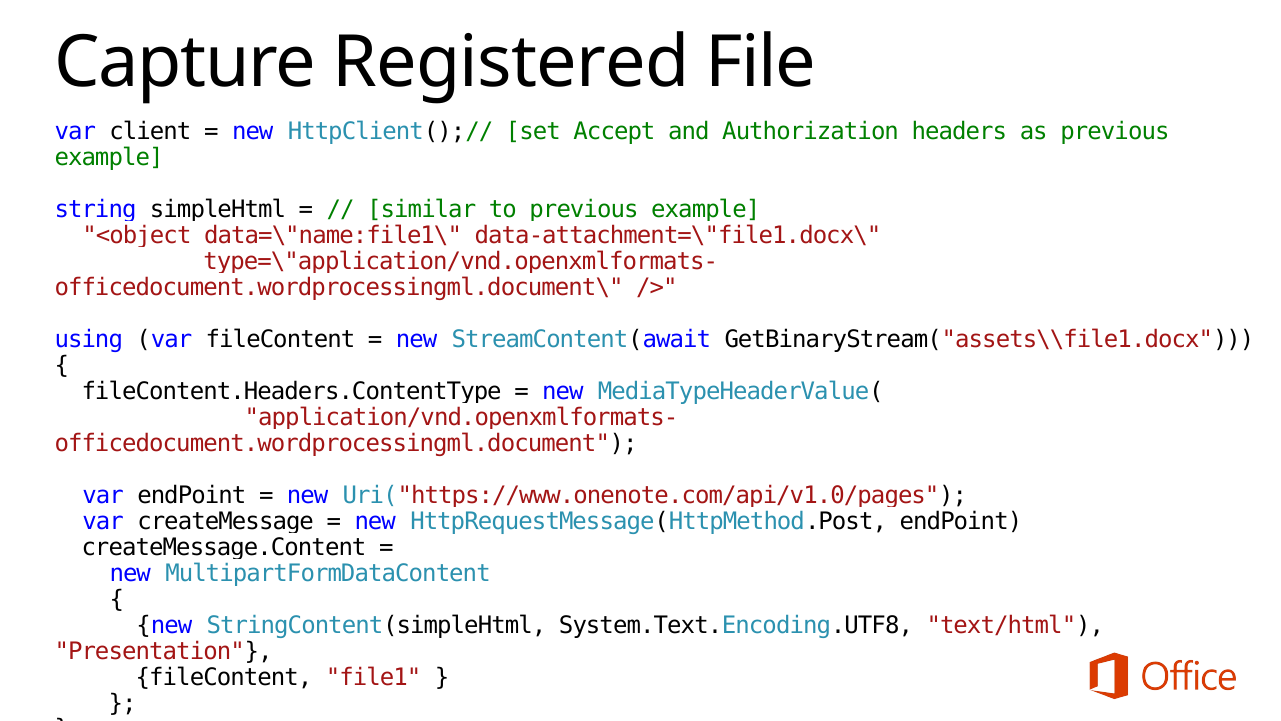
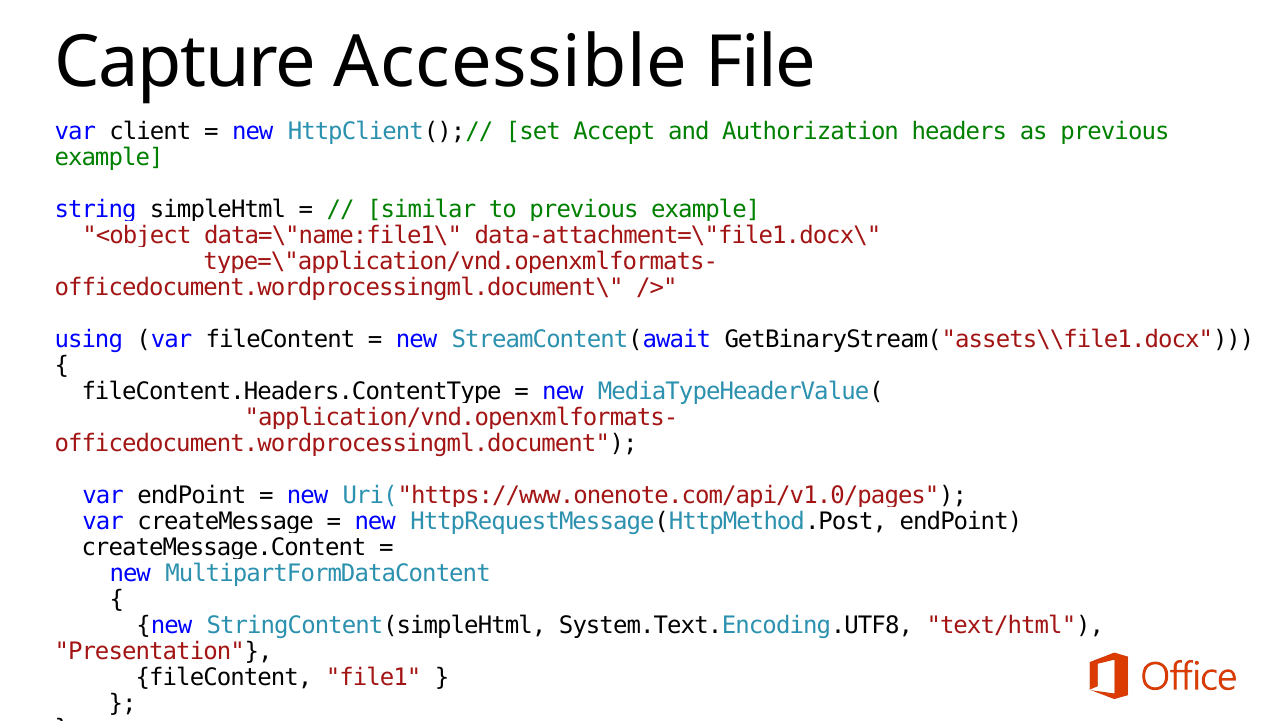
Registered: Registered -> Accessible (510, 63)
